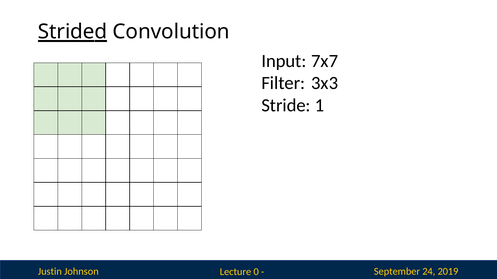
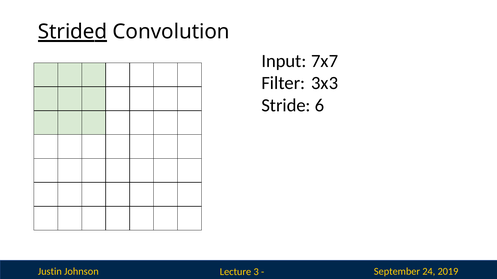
1: 1 -> 6 (319, 105)
0: 0 -> 3 (256, 272)
